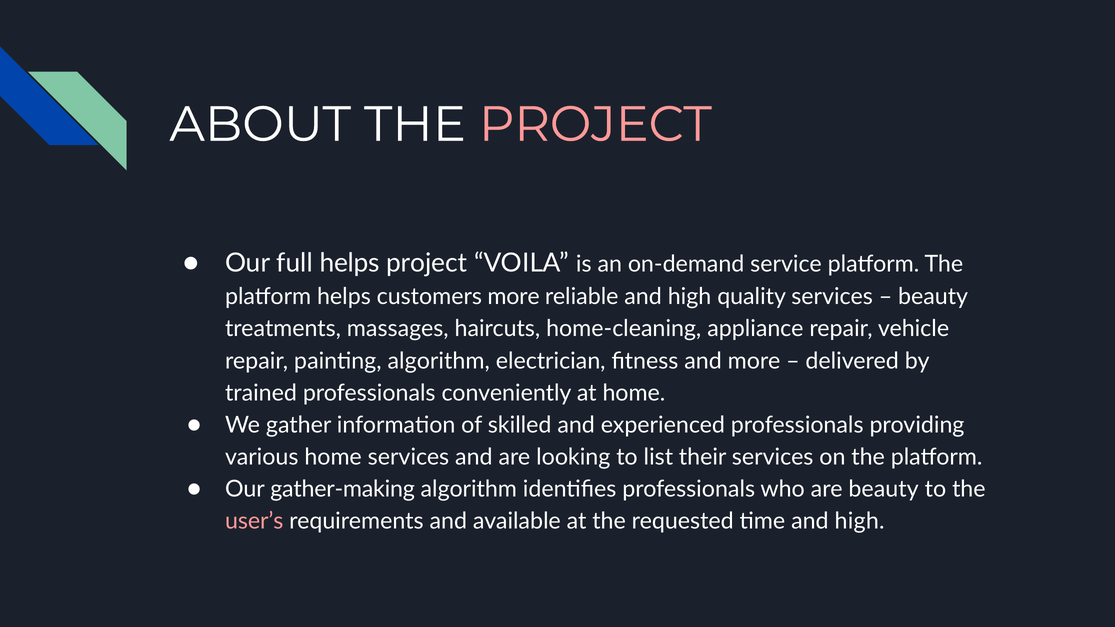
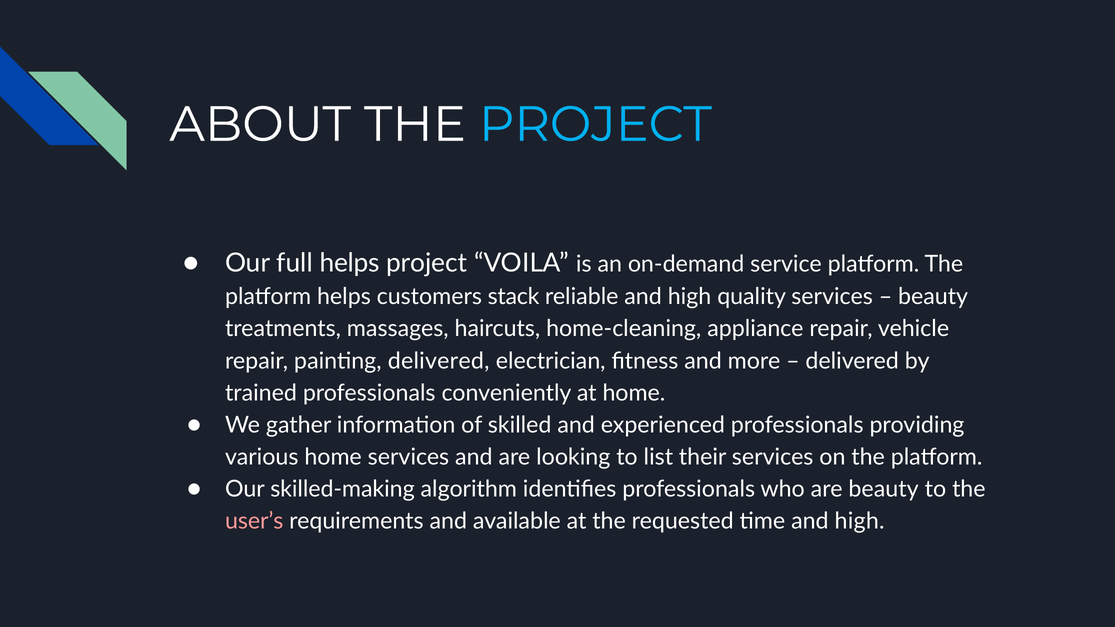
PROJECT colour: pink -> light blue (595, 125)
customers more: more -> stack (514, 297)
painting algorithm: algorithm -> delivered (439, 361)
gather-making: gather-making -> skilled-making (342, 489)
